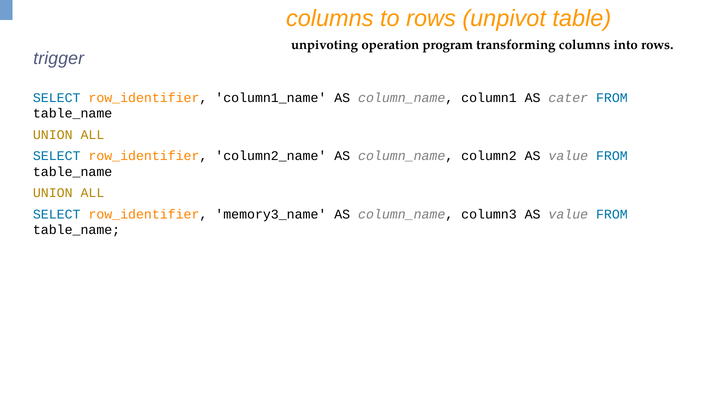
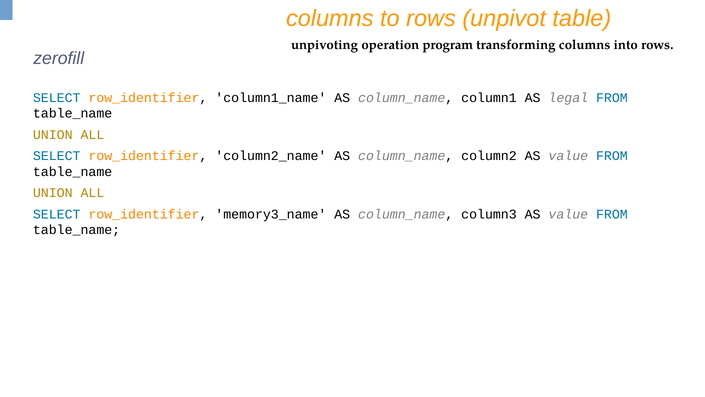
trigger: trigger -> zerofill (59, 59)
cater: cater -> legal (568, 98)
